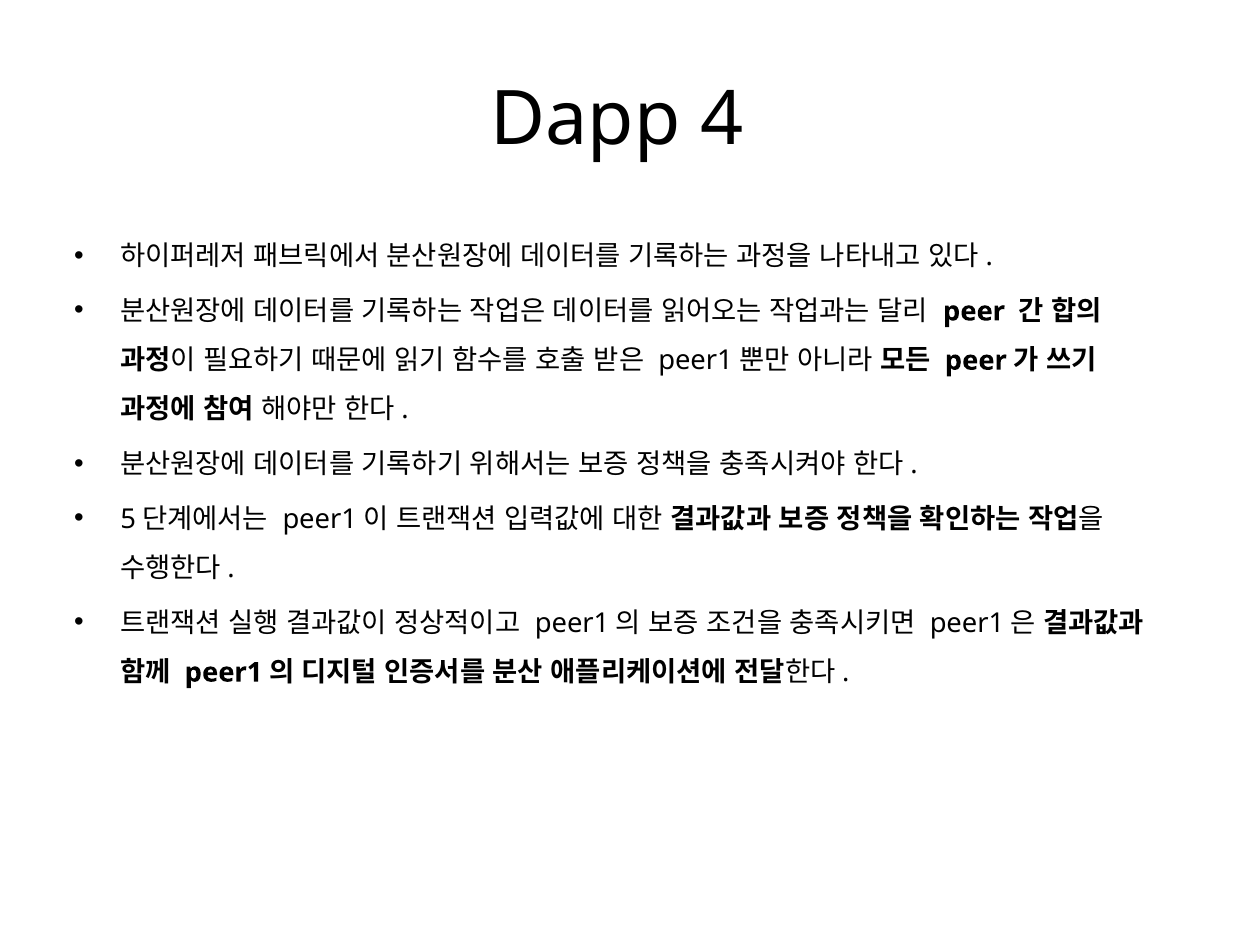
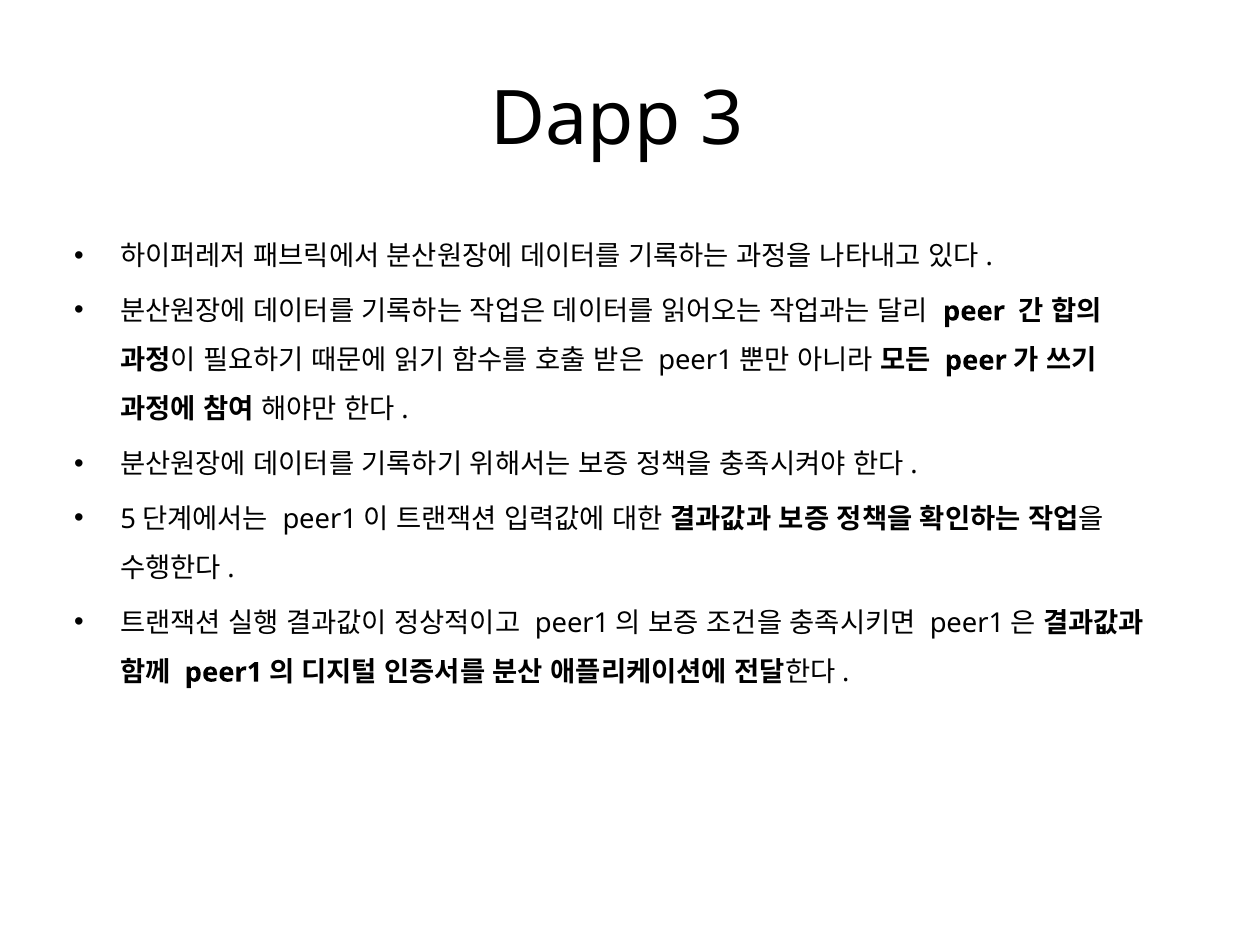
4: 4 -> 3 (722, 119)
